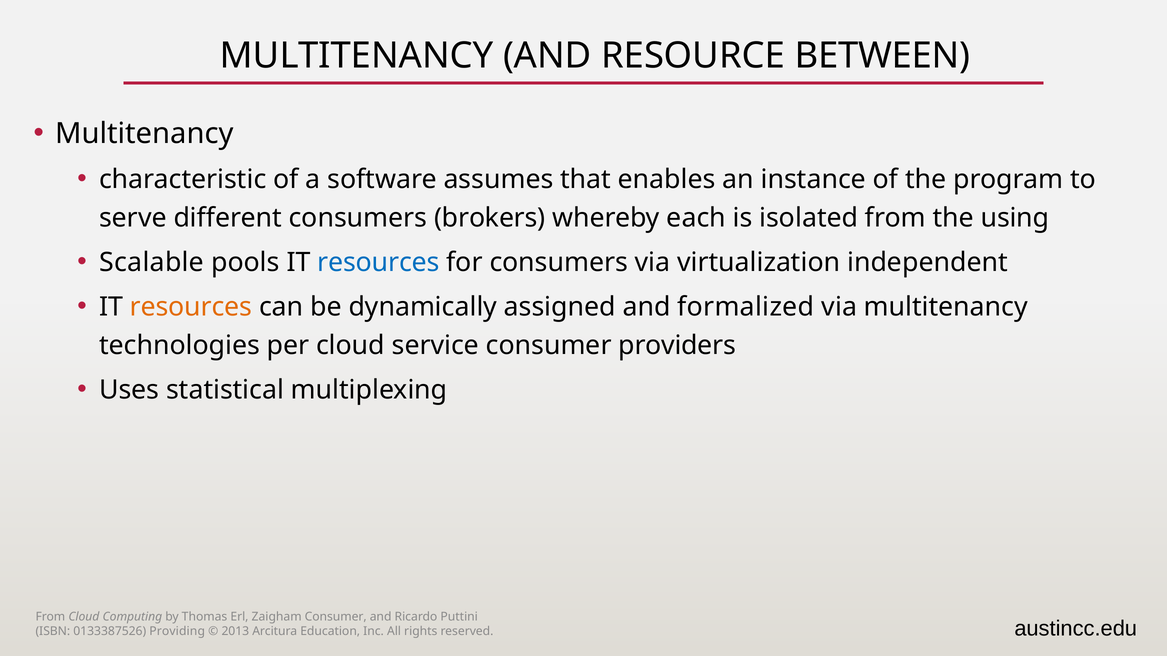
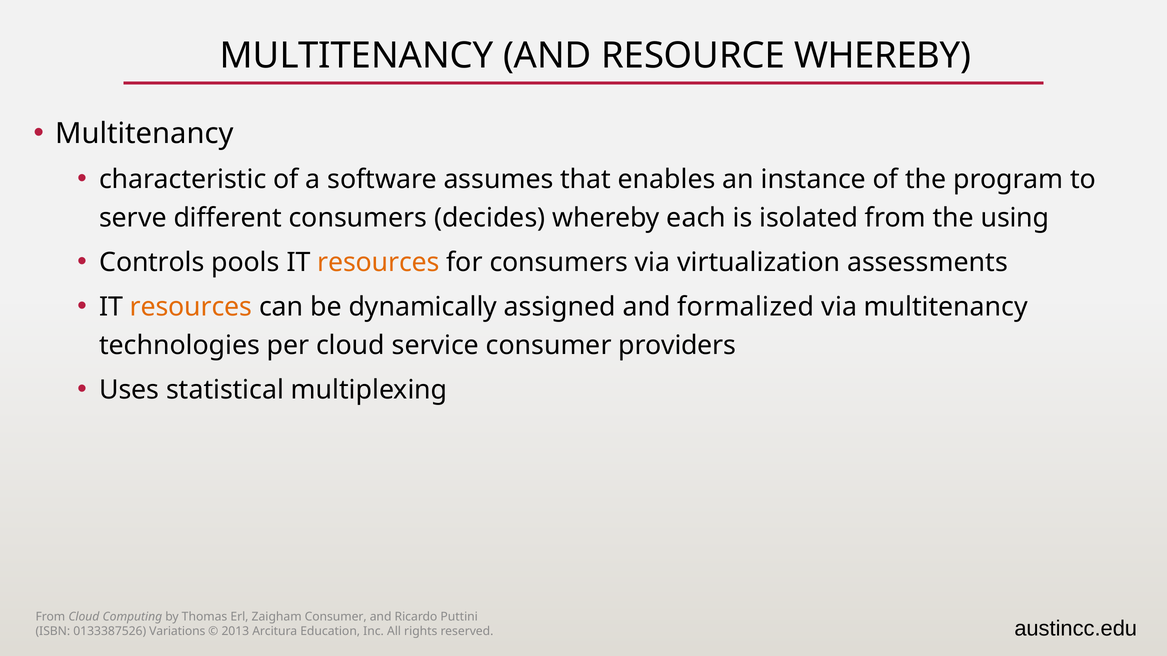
RESOURCE BETWEEN: BETWEEN -> WHEREBY (883, 56)
brokers: brokers -> decides (490, 218)
Scalable: Scalable -> Controls (152, 263)
resources colour: blue -> orange (378, 263)
independent: independent -> assessments (927, 263)
Providing: Providing -> Variations (177, 632)
